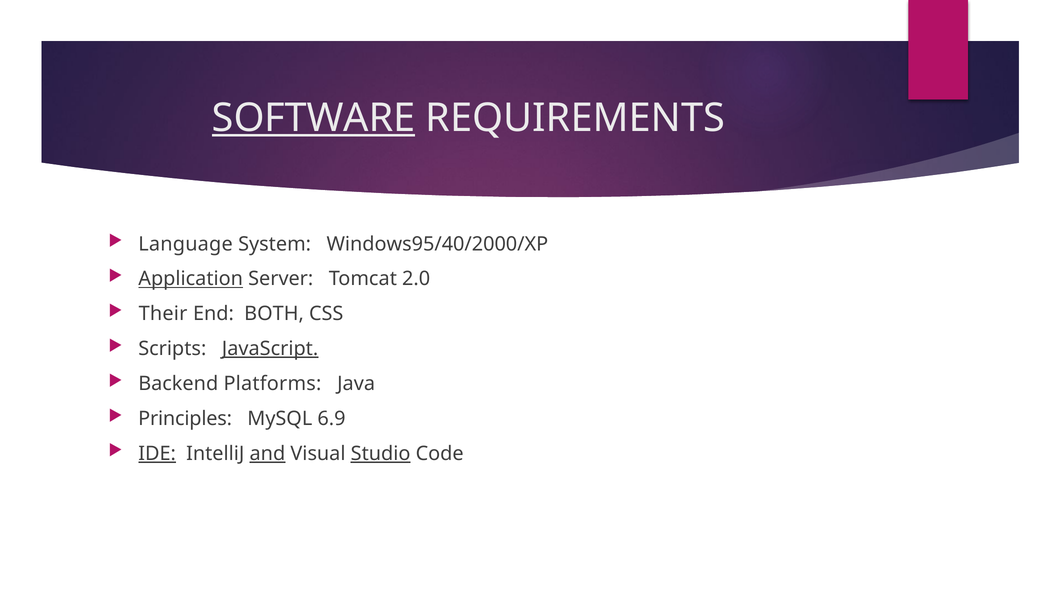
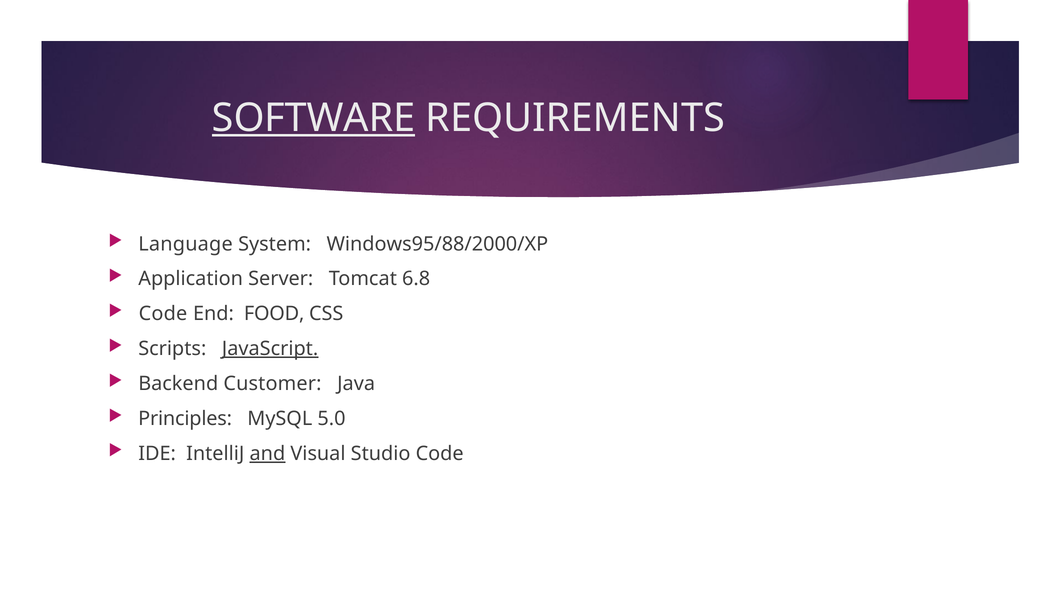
Windows95/40/2000/XP: Windows95/40/2000/XP -> Windows95/88/2000/XP (437, 244)
Application underline: present -> none (191, 279)
2.0: 2.0 -> 6.8 (416, 279)
Their: Their -> Code (163, 314)
BOTH: BOTH -> FOOD (274, 314)
Platforms: Platforms -> Customer (272, 384)
6.9: 6.9 -> 5.0 (332, 419)
IDE underline: present -> none (157, 453)
Studio underline: present -> none (381, 453)
